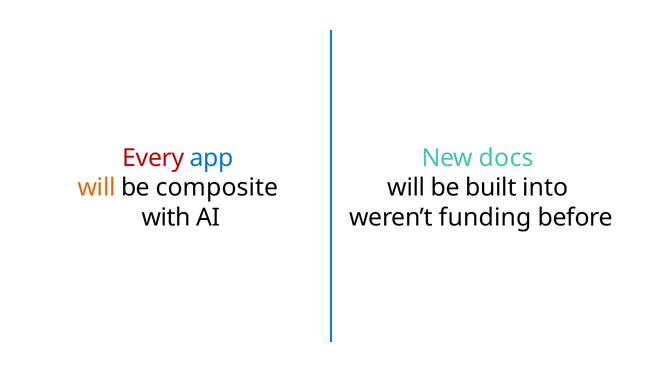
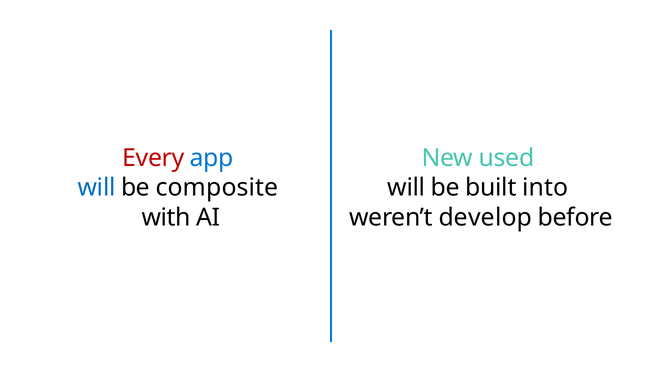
docs: docs -> used (506, 158)
will colour: orange -> blue (97, 188)
funding: funding -> develop (485, 218)
